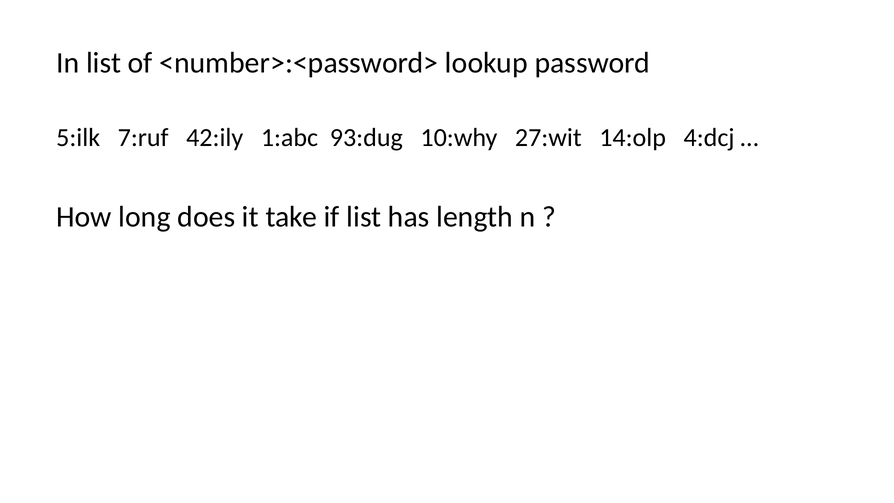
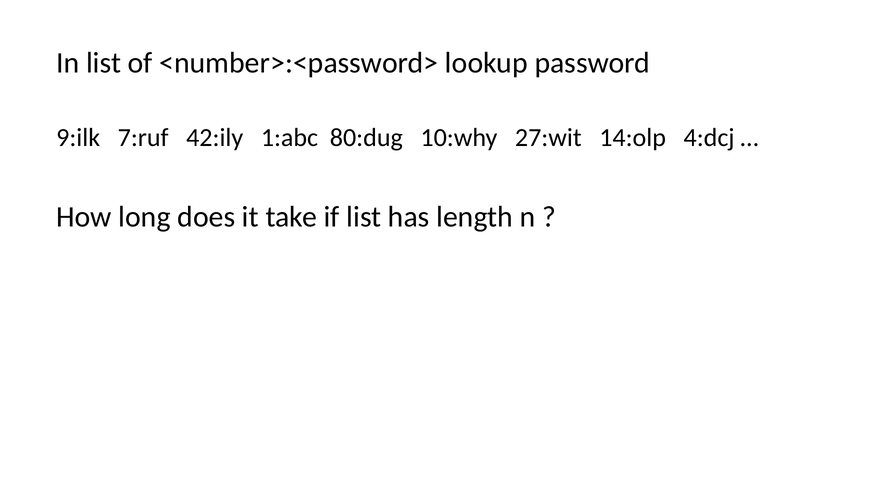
5:ilk: 5:ilk -> 9:ilk (78, 138)
93:dug: 93:dug -> 80:dug (366, 138)
